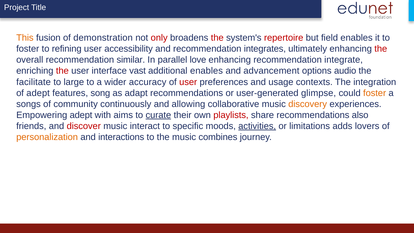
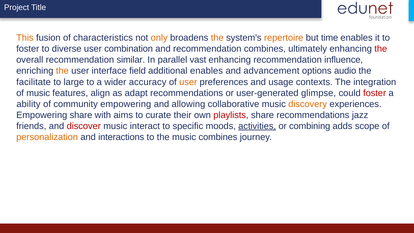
demonstration: demonstration -> characteristics (103, 38)
only colour: red -> orange (159, 38)
the colour: red -> orange (217, 38)
repertoire colour: red -> orange (284, 38)
field: field -> time (330, 38)
refining: refining -> diverse (67, 49)
accessibility: accessibility -> combination (129, 49)
recommendation integrates: integrates -> combines (265, 49)
love: love -> vast (198, 60)
integrate: integrate -> influence (344, 60)
the colour: red -> orange (62, 71)
vast: vast -> field (138, 71)
user colour: red -> orange (188, 82)
of adept: adept -> music (38, 93)
song: song -> align (100, 93)
foster colour: orange -> red (375, 93)
songs: songs -> ability (28, 104)
community continuously: continuously -> empowering (126, 104)
Empowering adept: adept -> share (81, 115)
curate underline: present -> none (158, 115)
also: also -> jazz (360, 115)
limitations: limitations -> combining (310, 126)
lovers: lovers -> scope (367, 126)
